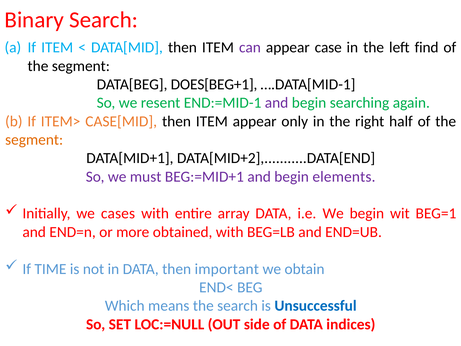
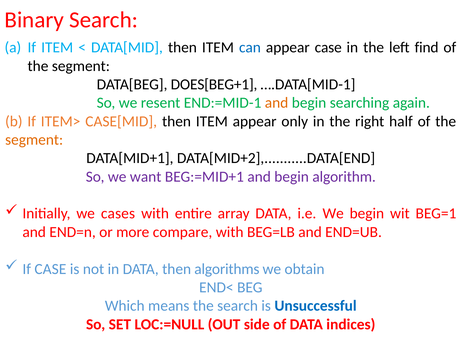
can colour: purple -> blue (250, 47)
and colour: purple -> orange (277, 103)
must: must -> want (146, 177)
elements: elements -> algorithm (344, 177)
obtained: obtained -> compare (183, 232)
If TIME: TIME -> CASE (50, 269)
important: important -> algorithms (227, 269)
